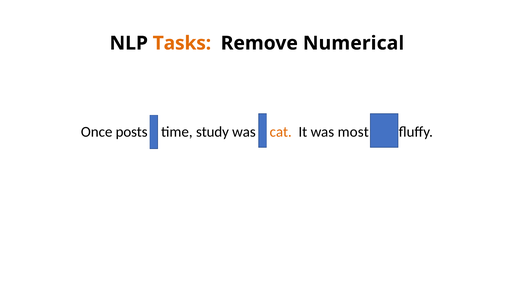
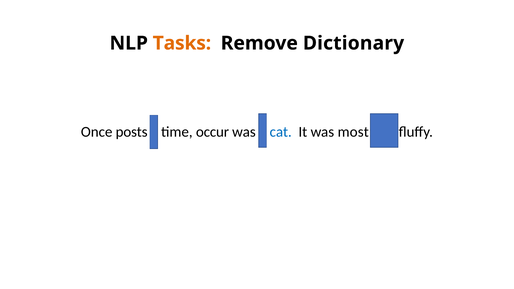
Numerical: Numerical -> Dictionary (354, 43)
study: study -> occur (212, 132)
cat colour: orange -> blue (281, 132)
